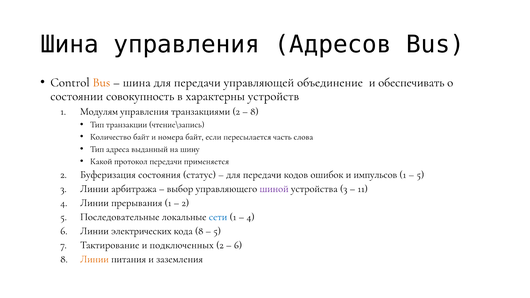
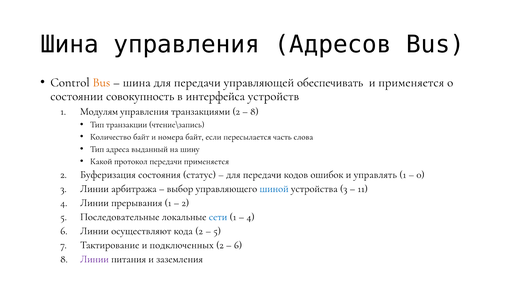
объединение: объединение -> обеспечивать (330, 82)
и обеспечивать: обеспечивать -> применяется (411, 82)
характерны: характерны -> интерфейса (215, 96)
импульсов: импульсов -> управлять (375, 174)
5: 5 -> 0 (420, 174)
шиной colour: purple -> blue (274, 189)
электрических: электрических -> осуществляют (141, 231)
кода 8: 8 -> 2 (199, 231)
Линии colour: orange -> purple (94, 259)
